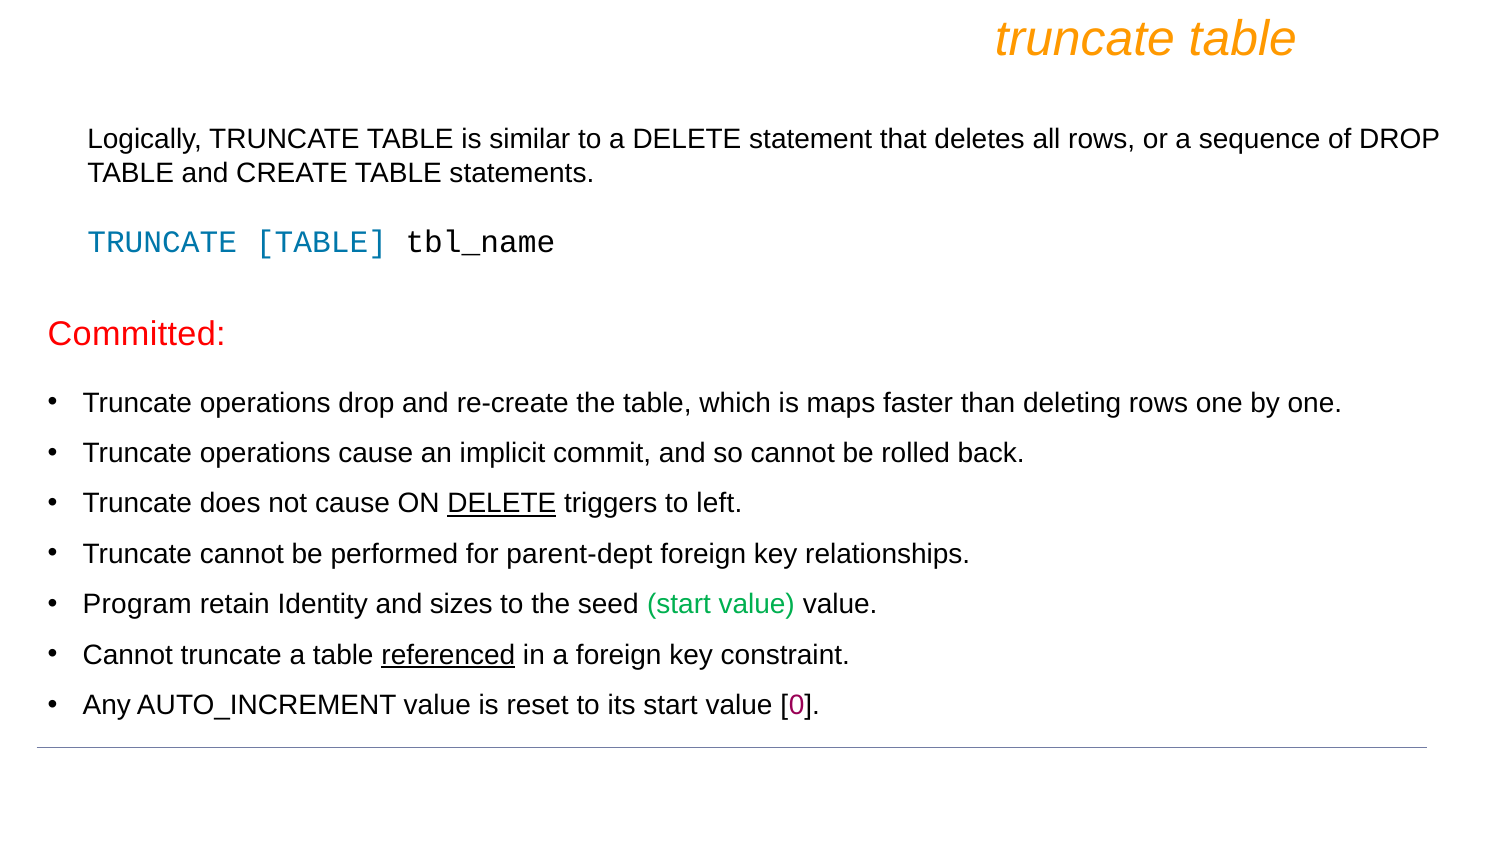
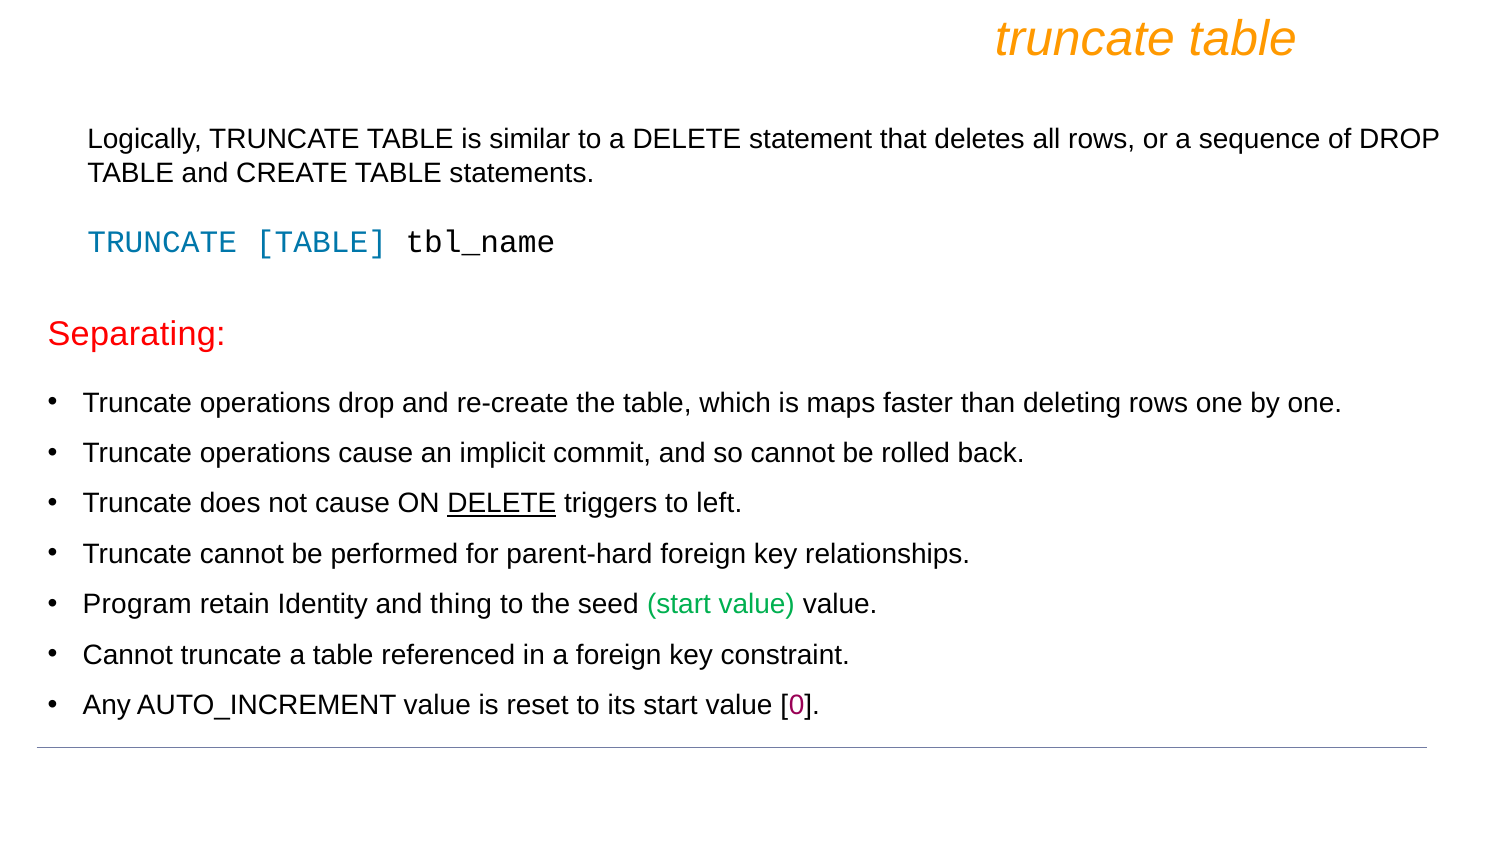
Committed: Committed -> Separating (137, 334)
parent-dept: parent-dept -> parent-hard (579, 554)
sizes: sizes -> thing (461, 605)
referenced underline: present -> none (448, 655)
